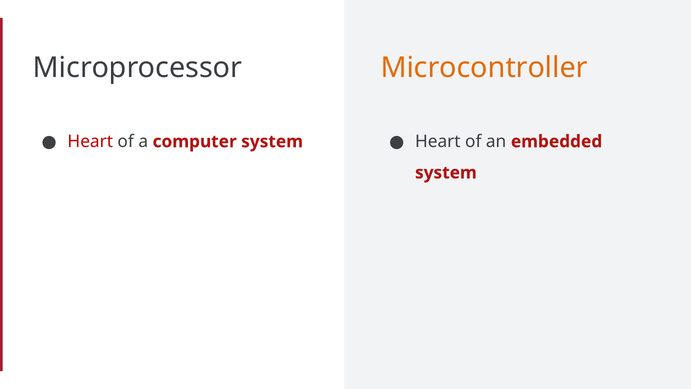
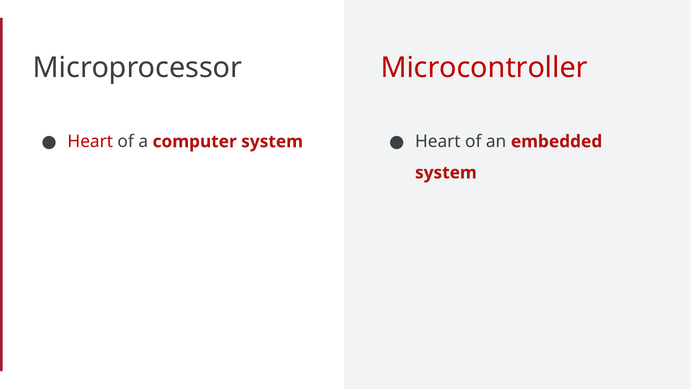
Microcontroller colour: orange -> red (484, 68)
